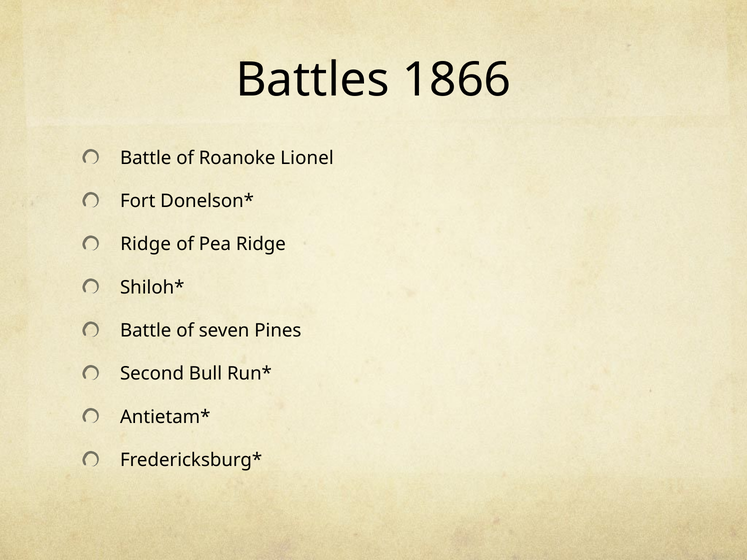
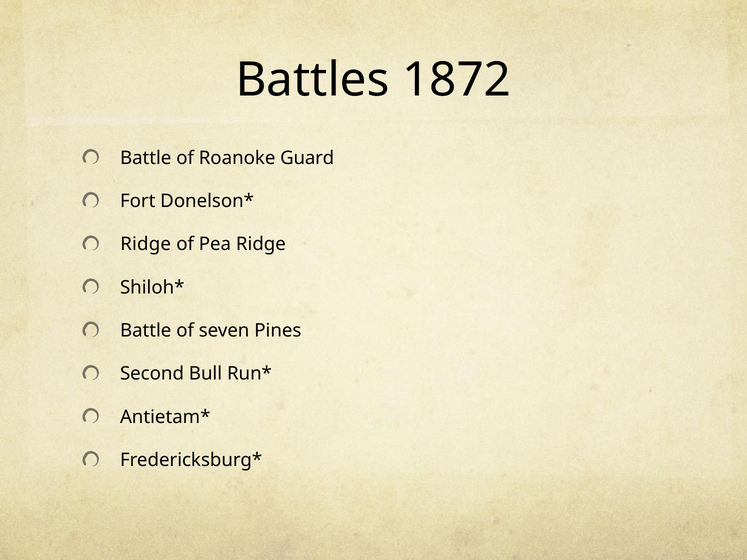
1866: 1866 -> 1872 (457, 80)
Lionel: Lionel -> Guard (307, 158)
